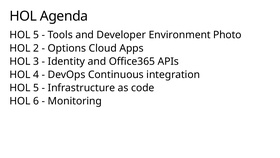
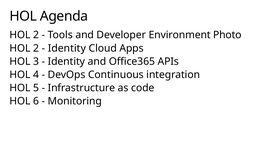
5: 5 -> 2 (36, 35)
Options: Options -> Identity (67, 48)
